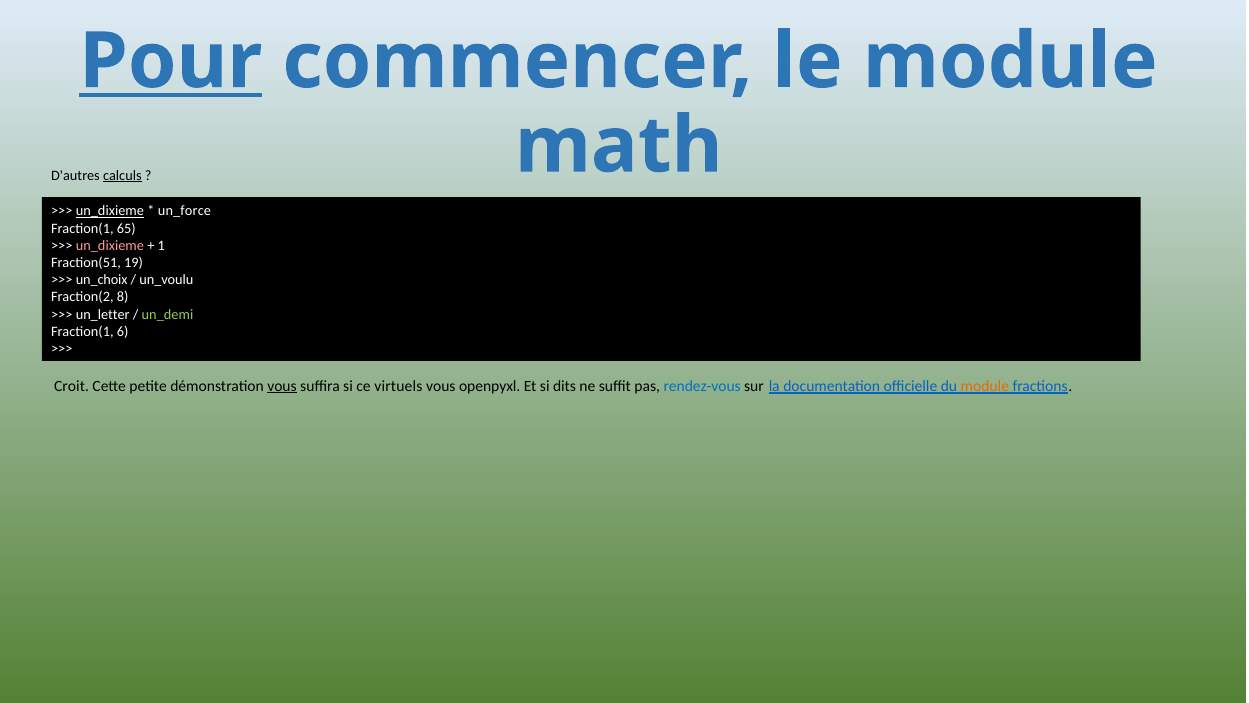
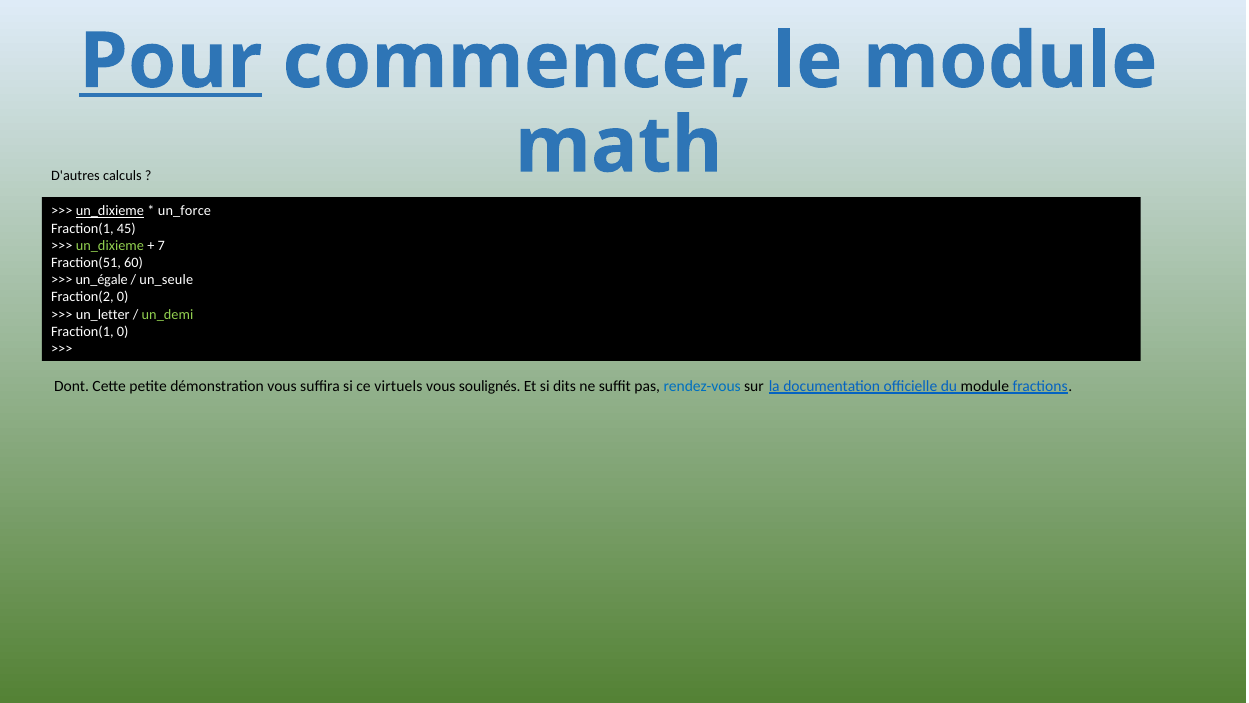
calculs underline: present -> none (122, 175)
65: 65 -> 45 (126, 228)
un_dixieme colour: pink -> light green (110, 245)
1: 1 -> 7 (161, 245)
19: 19 -> 60 (134, 263)
un_choix: un_choix -> un_égale (102, 280)
un_voulu: un_voulu -> un_seule (166, 280)
Fraction(2 8: 8 -> 0 (123, 297)
Fraction(1 6: 6 -> 0 (123, 331)
Croit: Croit -> Dont (72, 386)
vous underline: present -> none (282, 386)
openpyxl: openpyxl -> soulignés (490, 386)
module colour: orange -> black (985, 386)
